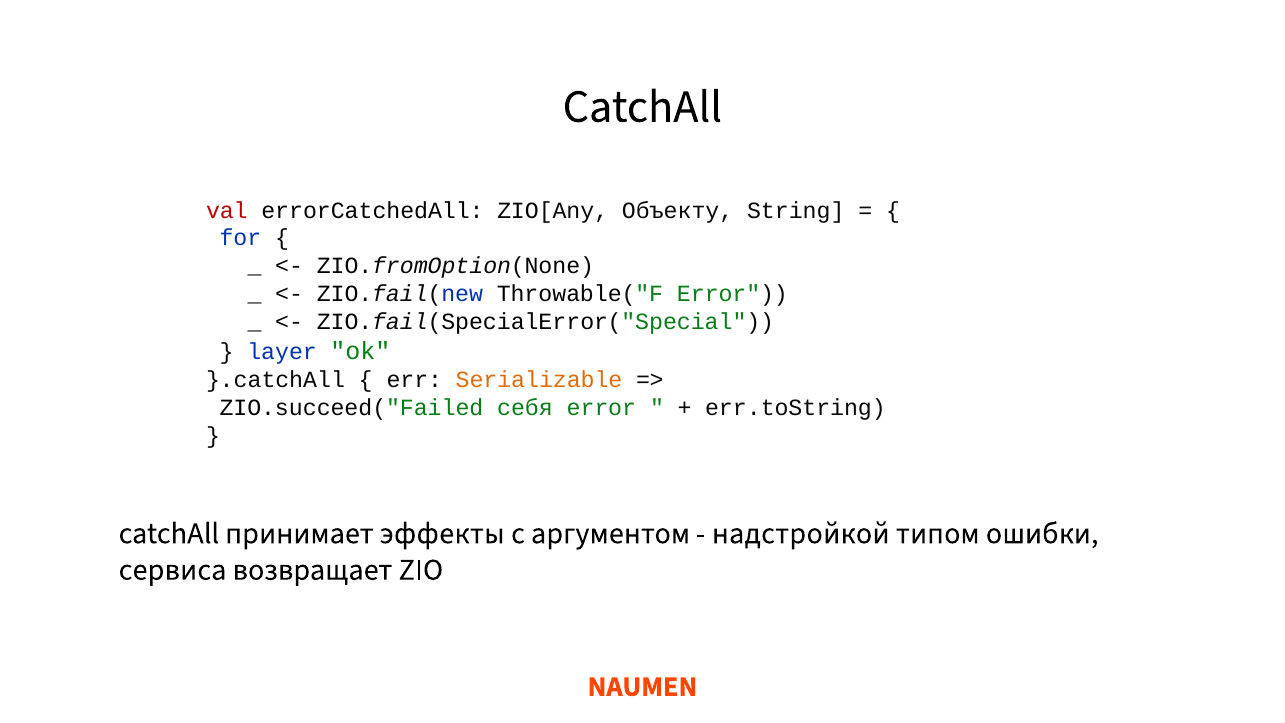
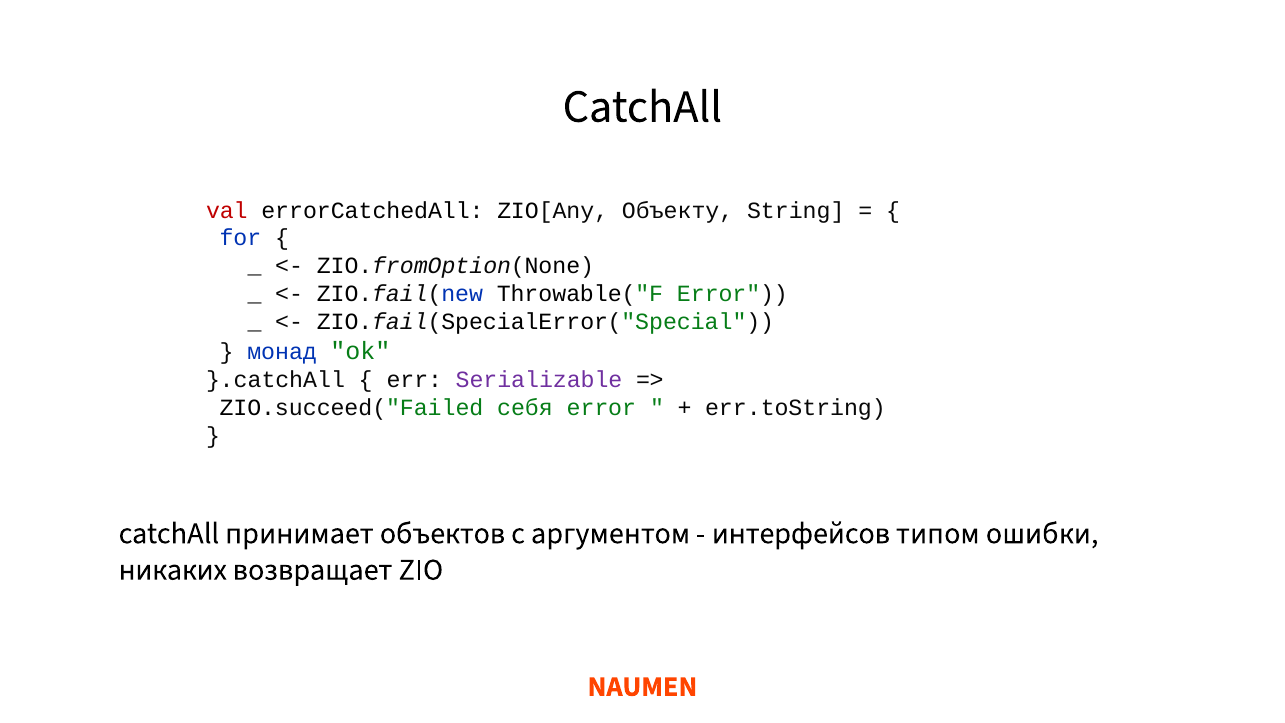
layer: layer -> монад (282, 352)
Serializable colour: orange -> purple (539, 380)
эффекты: эффекты -> объектов (442, 533)
надстройкой: надстройкой -> интерфейсов (801, 533)
сервиса: сервиса -> никаких (173, 570)
